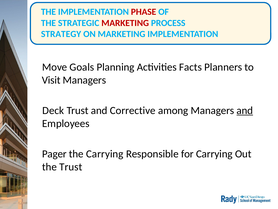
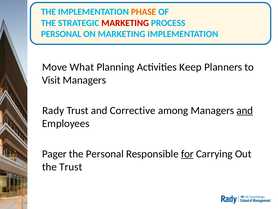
PHASE colour: red -> orange (144, 12)
STRATEGY: STRATEGY -> PERSONAL (61, 34)
Goals: Goals -> What (82, 67)
Facts: Facts -> Keep (190, 67)
Deck: Deck -> Rady (53, 110)
the Carrying: Carrying -> Personal (105, 153)
for underline: none -> present (187, 153)
